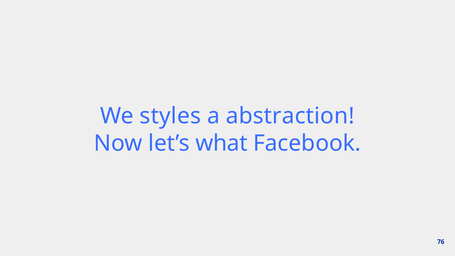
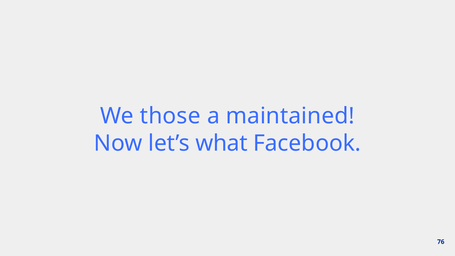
styles: styles -> those (170, 116)
abstraction: abstraction -> maintained (290, 116)
